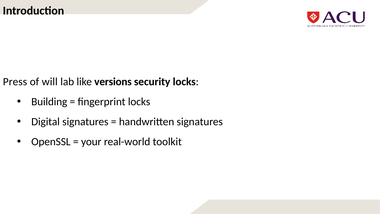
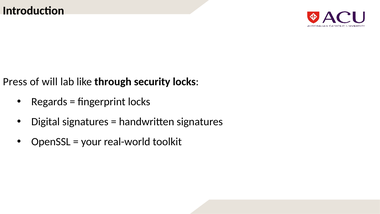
versions: versions -> through (113, 82)
Building: Building -> Regards (49, 102)
